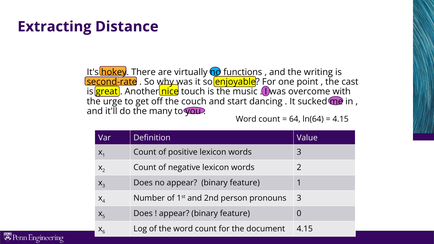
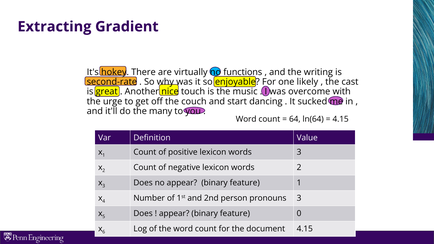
Distance: Distance -> Gradient (127, 27)
point: point -> likely (307, 82)
